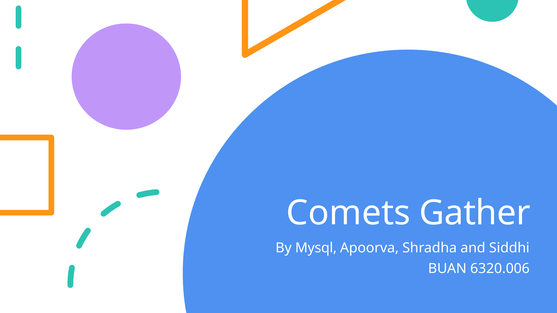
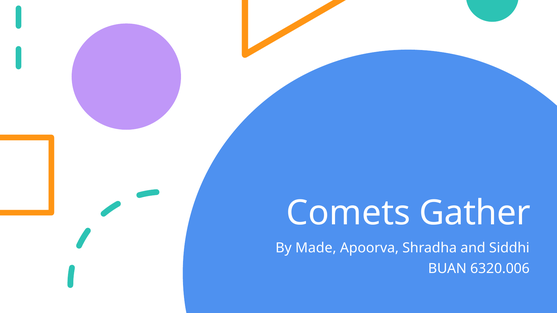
Mysql: Mysql -> Made (316, 248)
